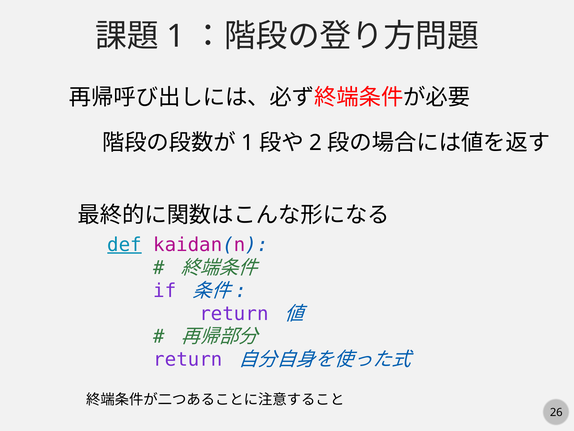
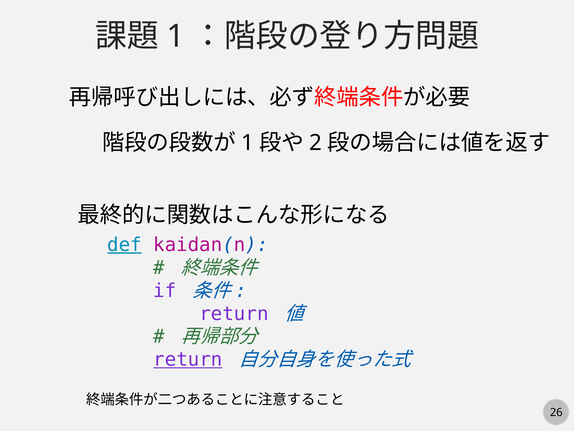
return underline: none -> present (188, 359)
